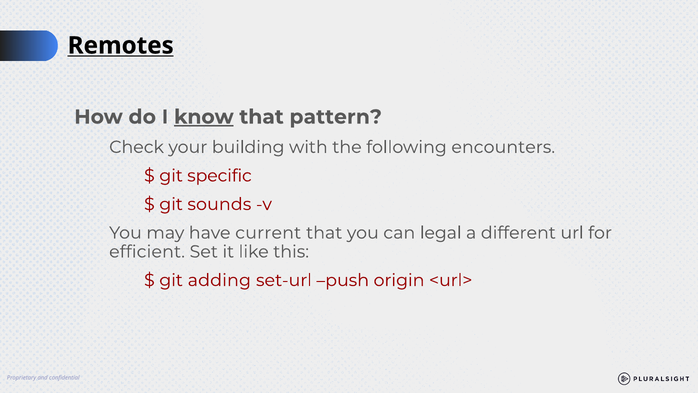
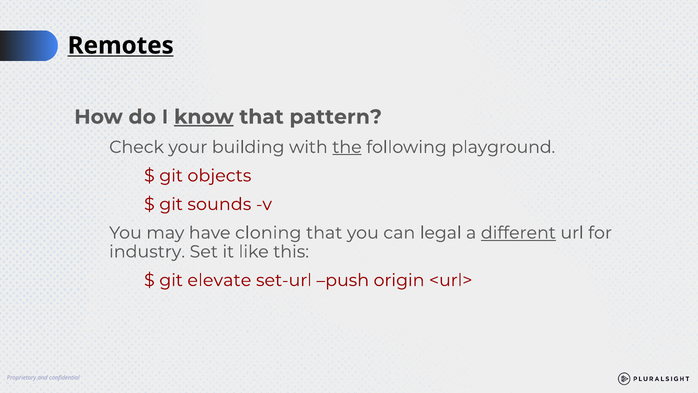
the underline: none -> present (347, 147)
encounters: encounters -> playground (503, 147)
specific: specific -> objects (219, 176)
current: current -> cloning (268, 233)
different underline: none -> present (518, 233)
efficient: efficient -> industry (147, 251)
adding: adding -> elevate (219, 280)
